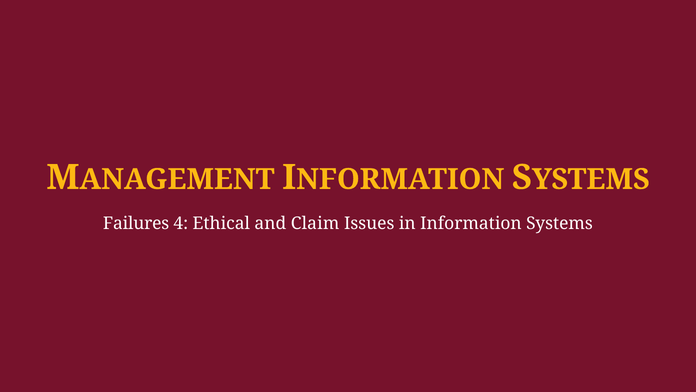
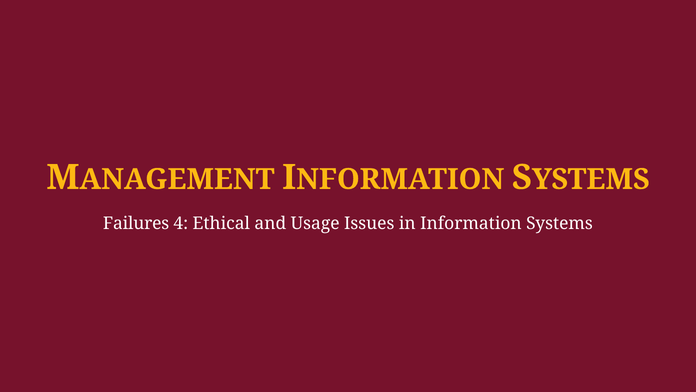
Claim: Claim -> Usage (315, 223)
